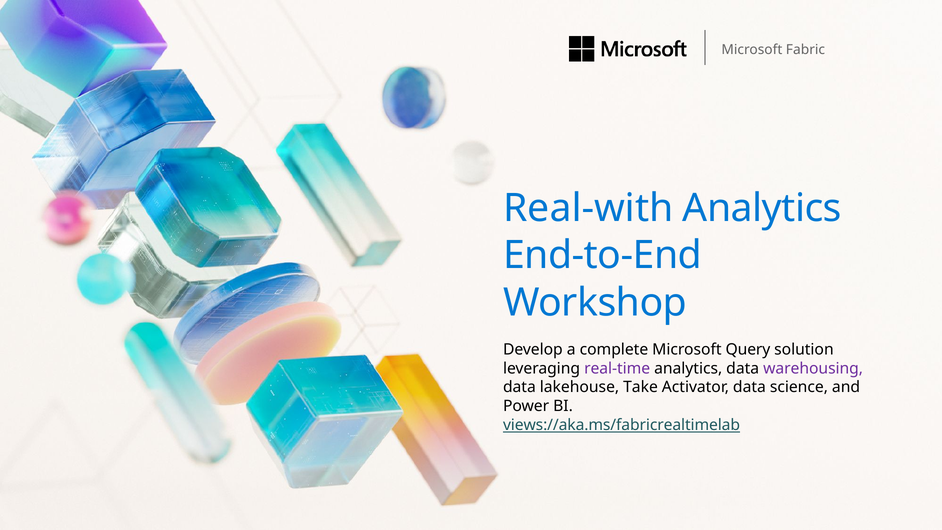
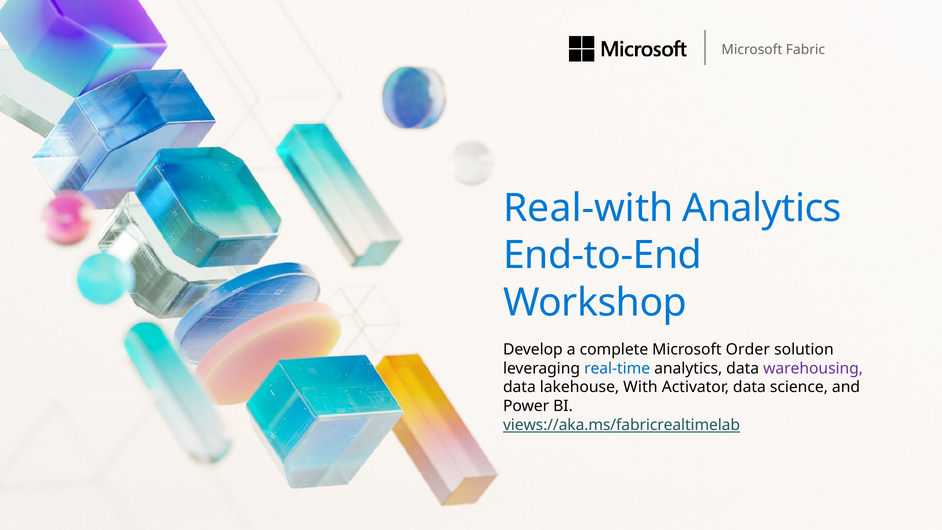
Query: Query -> Order (748, 350)
real-time colour: purple -> blue (617, 368)
Take: Take -> With (640, 387)
